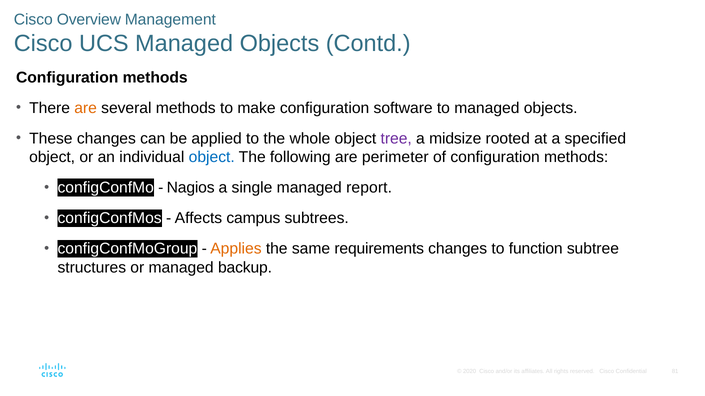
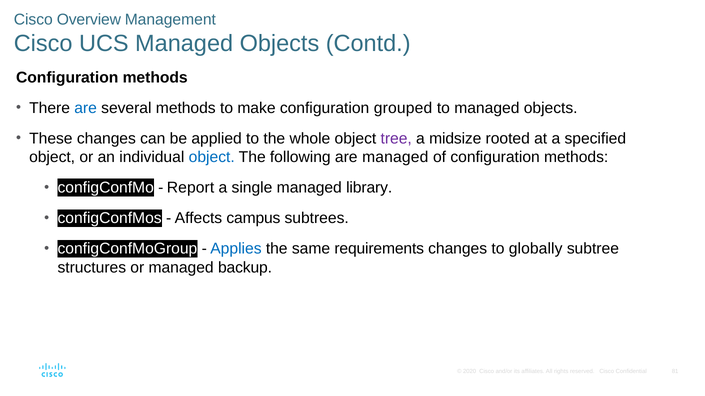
are colour: orange -> blue (86, 108)
software: software -> grouped (403, 108)
are perimeter: perimeter -> managed (395, 157)
Nagios: Nagios -> Report (191, 188)
report: report -> library (369, 188)
Applies colour: orange -> blue (236, 249)
function: function -> globally (536, 249)
